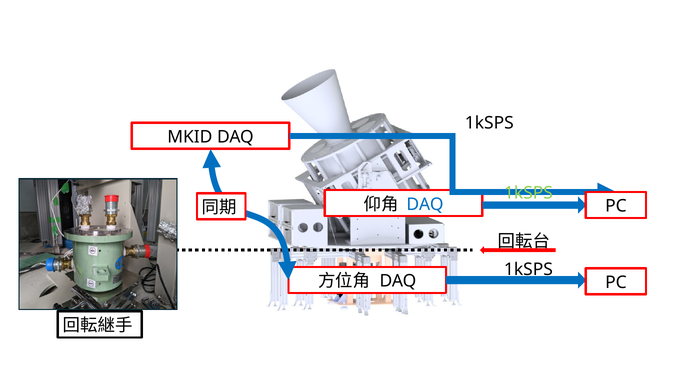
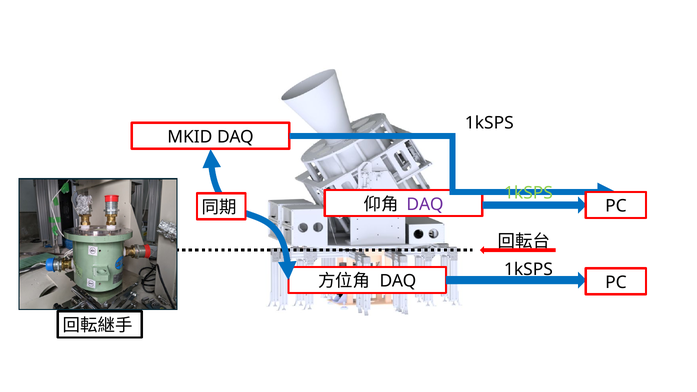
DAQ colour: blue -> purple (425, 204)
